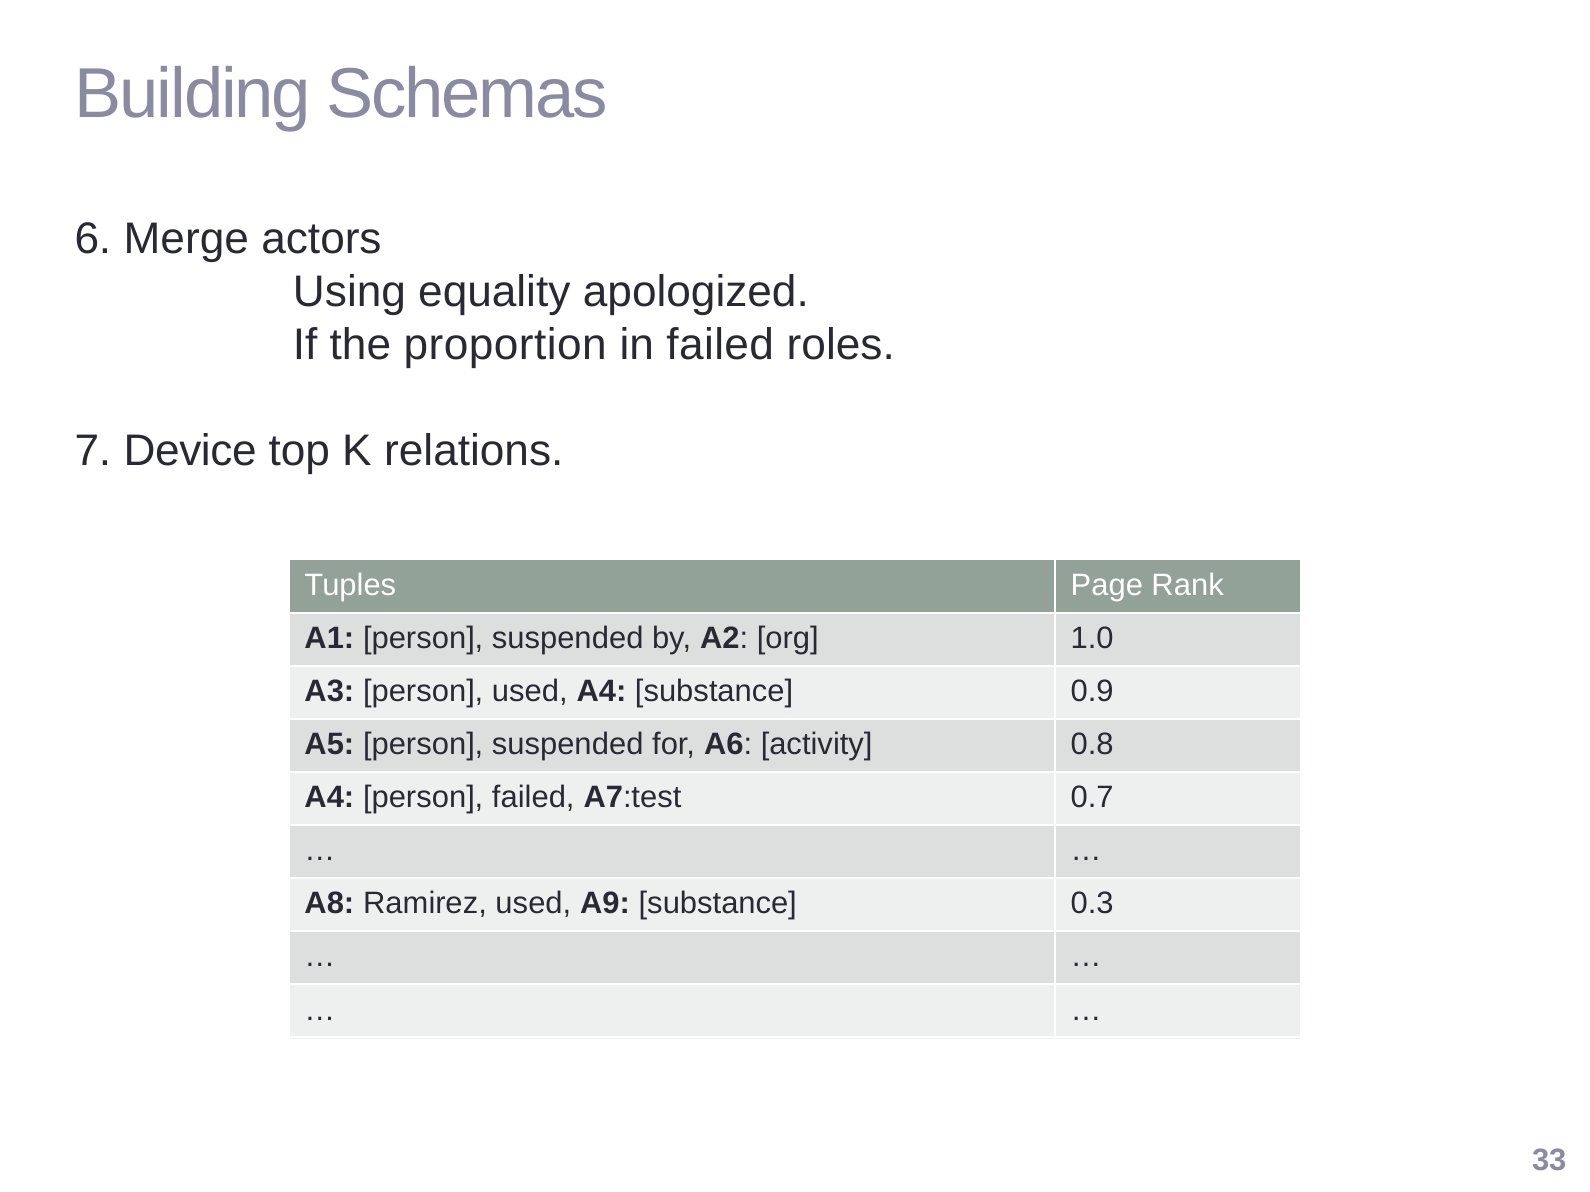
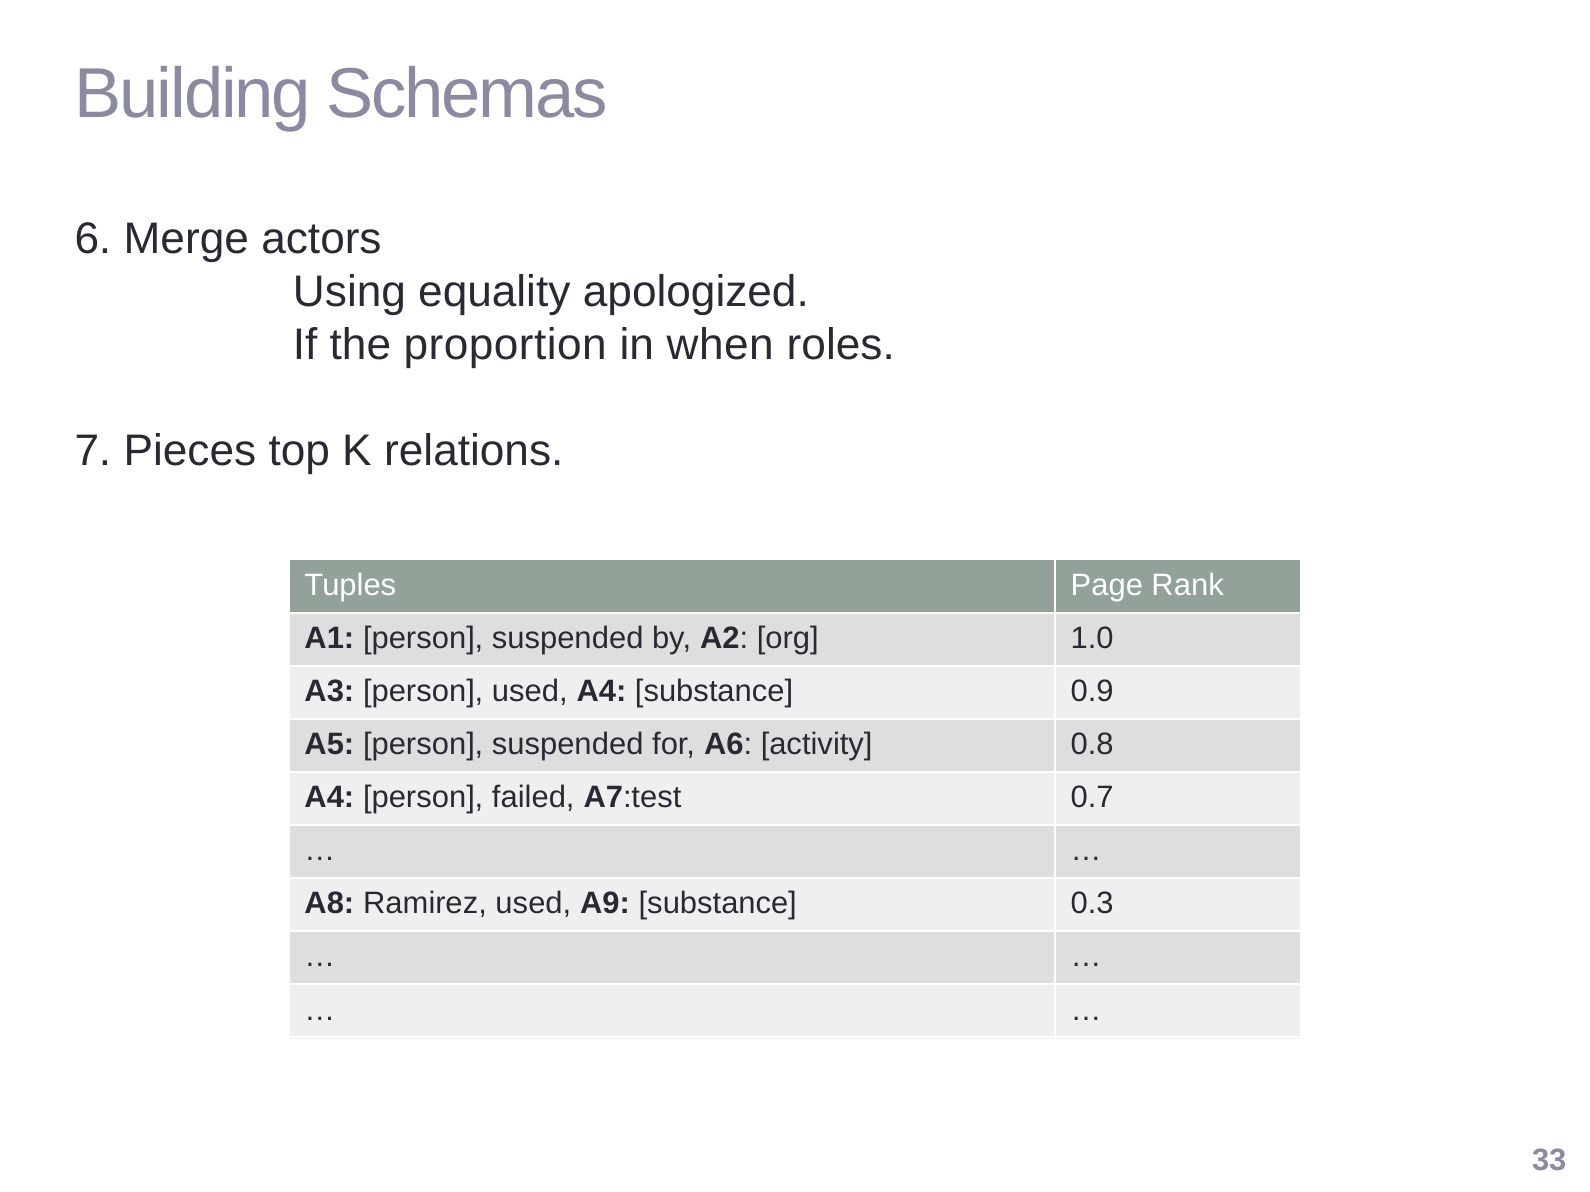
in failed: failed -> when (720, 345)
Device: Device -> Pieces (190, 451)
